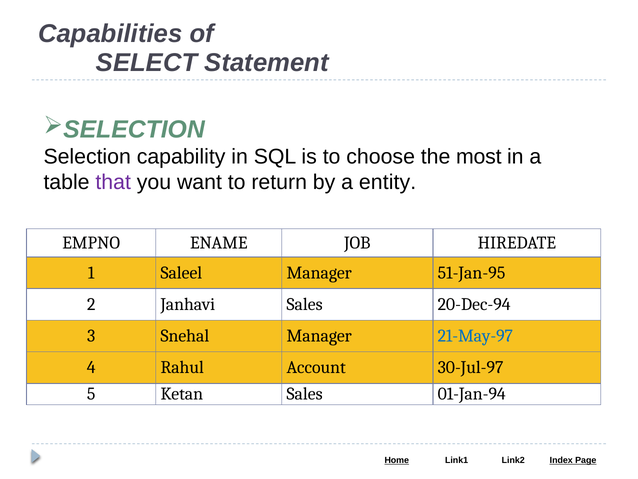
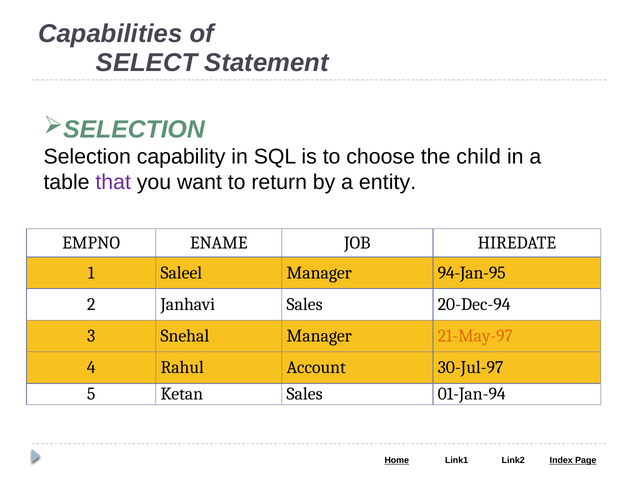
most: most -> child (479, 157)
51-Jan-95: 51-Jan-95 -> 94-Jan-95 (472, 272)
21-May-97 colour: blue -> orange (475, 336)
